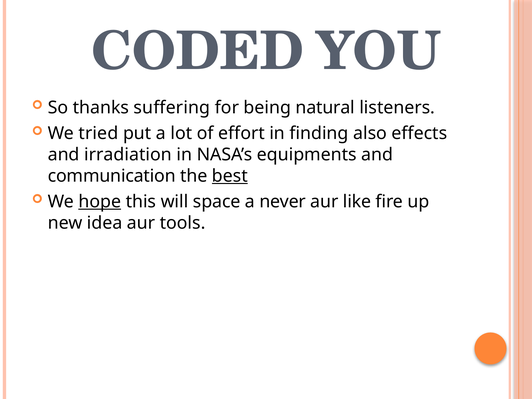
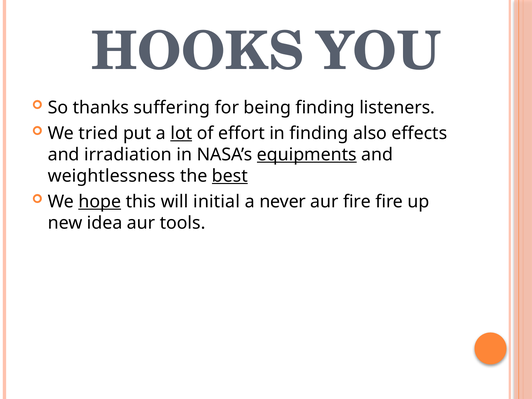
CODED: CODED -> HOOKS (197, 52)
being natural: natural -> finding (325, 108)
lot underline: none -> present (181, 133)
equipments underline: none -> present (307, 155)
communication: communication -> weightlessness (112, 176)
space: space -> initial (217, 202)
aur like: like -> fire (357, 202)
